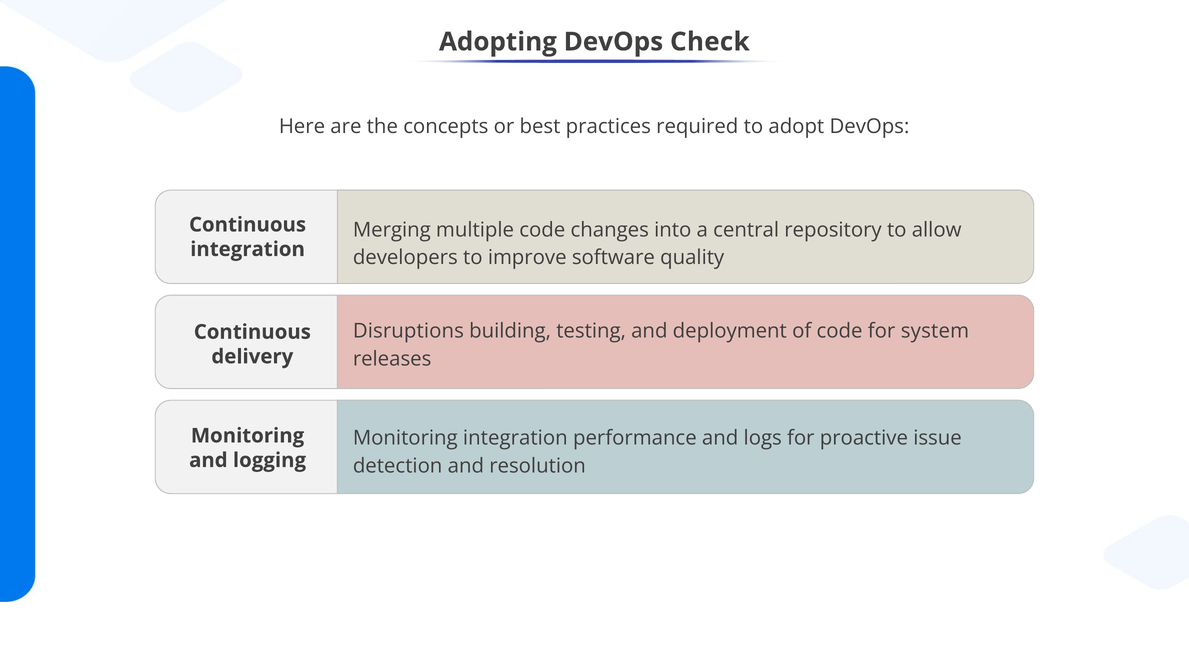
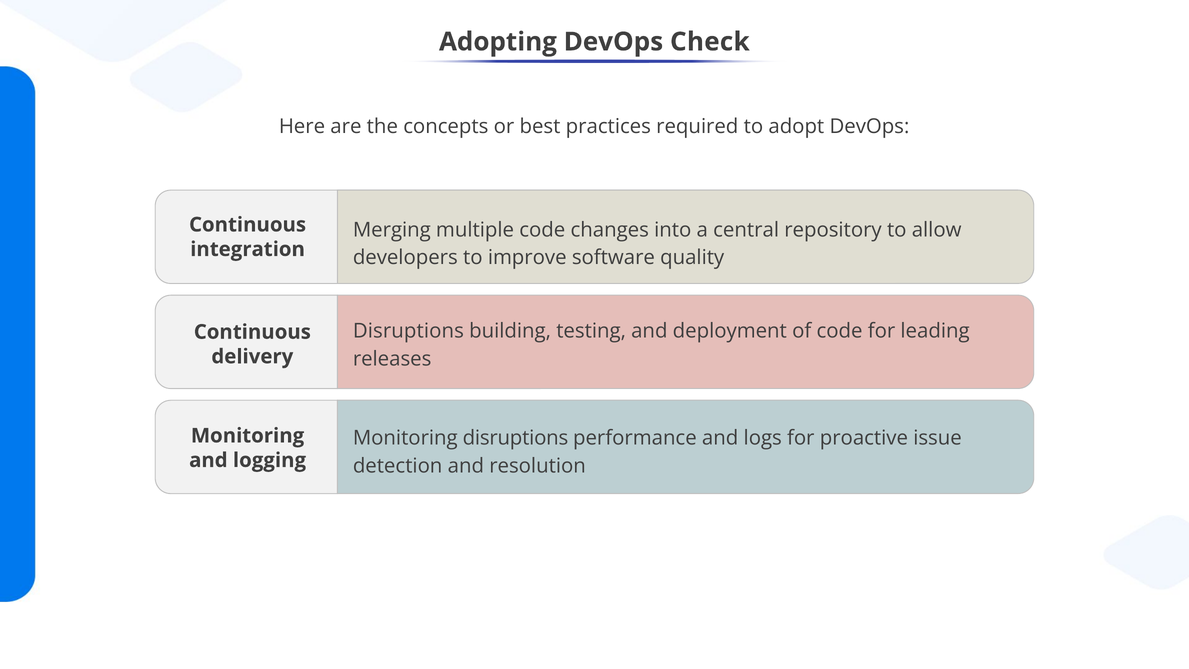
system: system -> leading (935, 331)
Monitoring integration: integration -> disruptions (515, 438)
